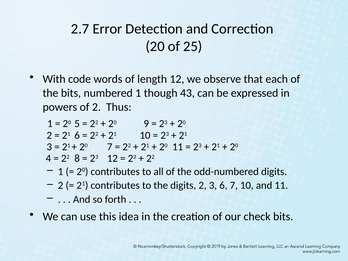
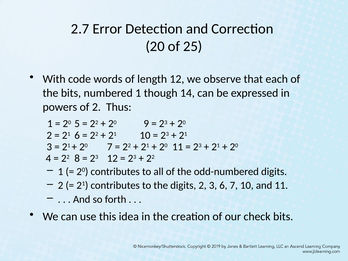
43: 43 -> 14 (187, 93)
